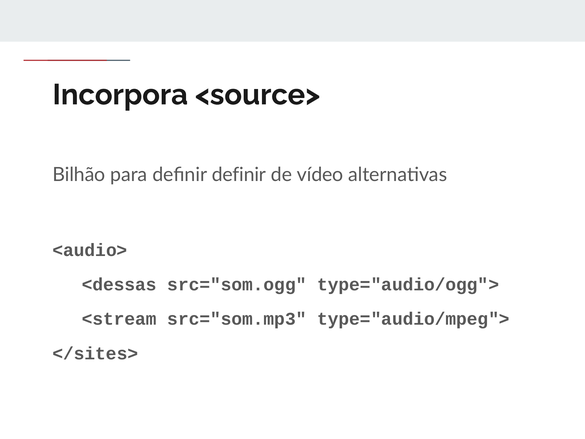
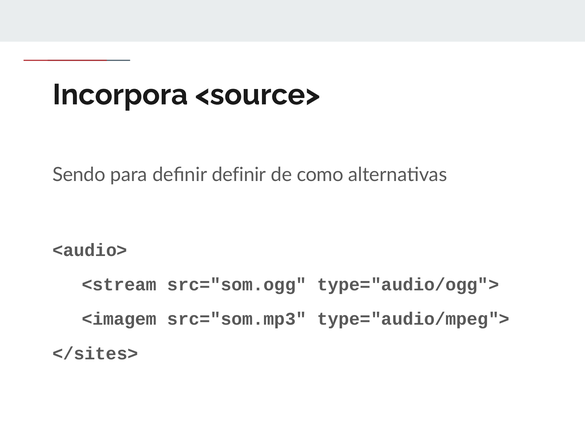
Bilhão: Bilhão -> Sendo (79, 175)
vídeo: vídeo -> como (320, 175)
<dessas: <dessas -> <stream (119, 284)
<stream: <stream -> <imagem (119, 319)
